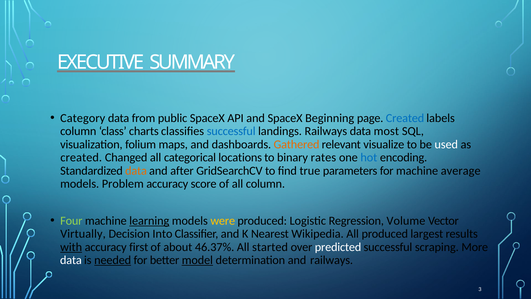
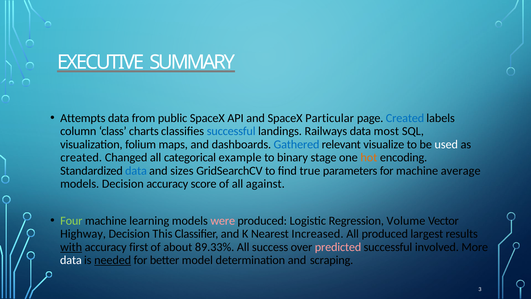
Category: Category -> Attempts (83, 118)
Beginning: Beginning -> Particular (330, 118)
Gathered colour: orange -> blue (297, 144)
locations: locations -> example (240, 157)
rates: rates -> stage (324, 157)
hot colour: blue -> orange (369, 157)
data colour: orange -> blue (136, 170)
after: after -> sizes (182, 170)
models Problem: Problem -> Decision (123, 184)
all column: column -> against (265, 184)
learning underline: present -> none (149, 220)
were colour: yellow -> pink (223, 220)
Virtually: Virtually -> Highway (83, 234)
Into: Into -> This (162, 234)
Wikipedia: Wikipedia -> Increased (317, 234)
46.37%: 46.37% -> 89.33% (215, 247)
started: started -> success (270, 247)
predicted colour: white -> pink (338, 247)
scraping: scraping -> involved (437, 247)
model underline: present -> none (197, 260)
and railways: railways -> scraping (332, 260)
